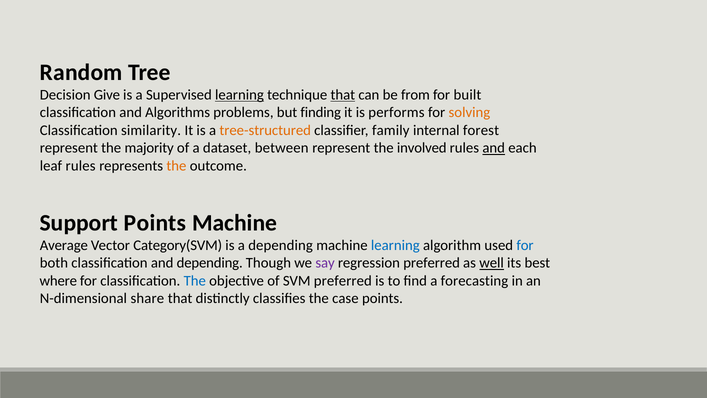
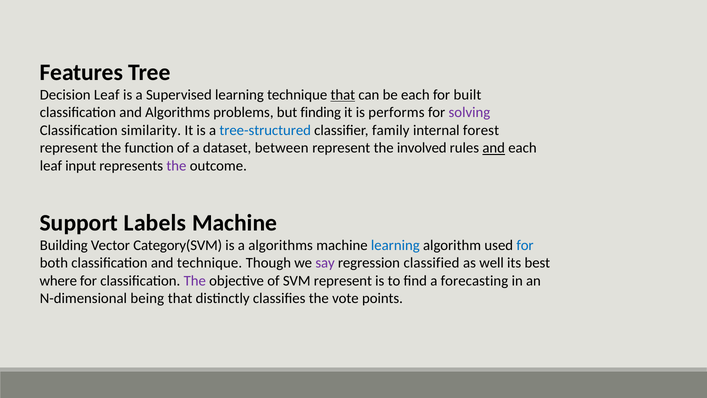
Random: Random -> Features (81, 72)
Decision Give: Give -> Leaf (107, 95)
learning underline: present -> none (239, 95)
be from: from -> each (415, 95)
solving colour: orange -> purple (469, 113)
tree-structured colour: orange -> blue (265, 130)
majority: majority -> function (149, 148)
leaf rules: rules -> input (81, 166)
the colour: orange -> purple (176, 166)
Support Points: Points -> Labels (155, 223)
Average: Average -> Building (64, 245)
a depending: depending -> algorithms (281, 245)
and depending: depending -> technique (210, 263)
regression preferred: preferred -> classified (431, 263)
well underline: present -> none (492, 263)
The colour: blue -> purple (195, 281)
SVM preferred: preferred -> represent (343, 281)
share: share -> being (147, 298)
case: case -> vote (345, 298)
